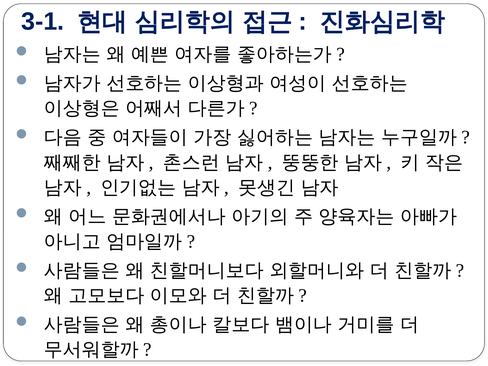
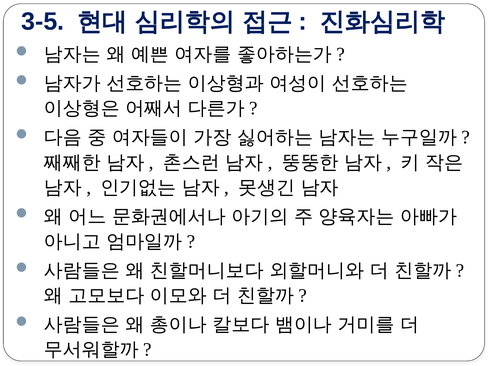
3-1: 3-1 -> 3-5 (43, 22)
